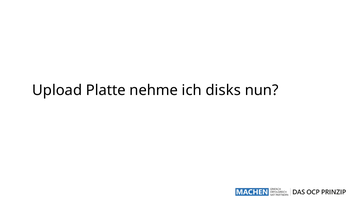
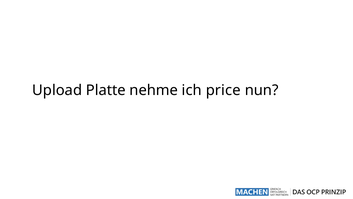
disks: disks -> price (223, 90)
